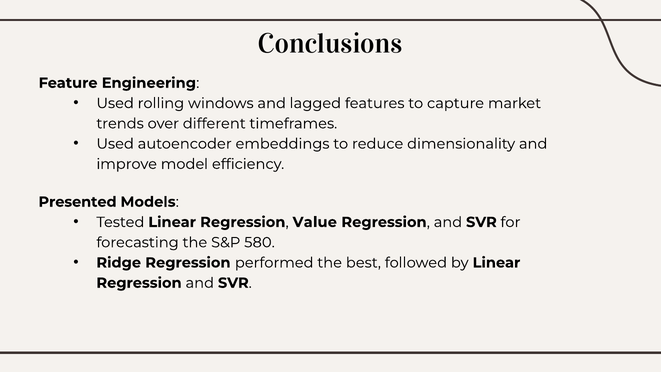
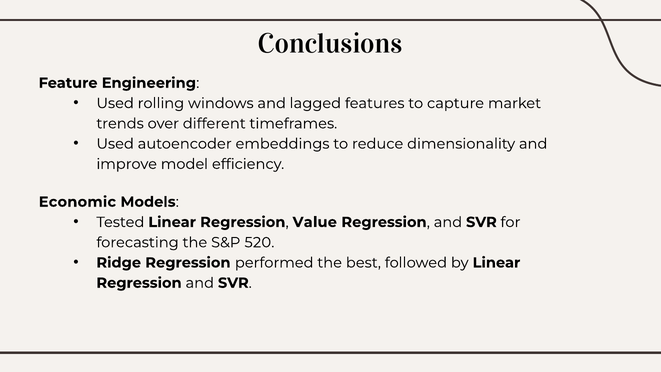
Presented: Presented -> Economic (77, 202)
580: 580 -> 520 (259, 242)
